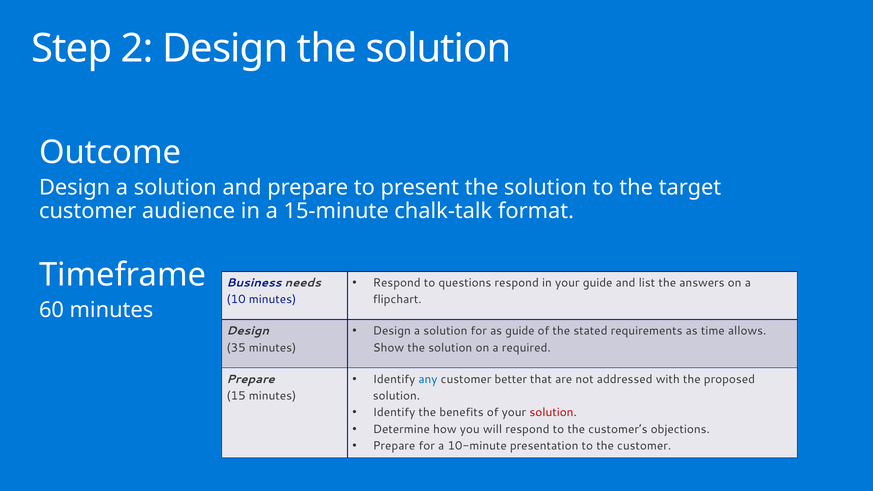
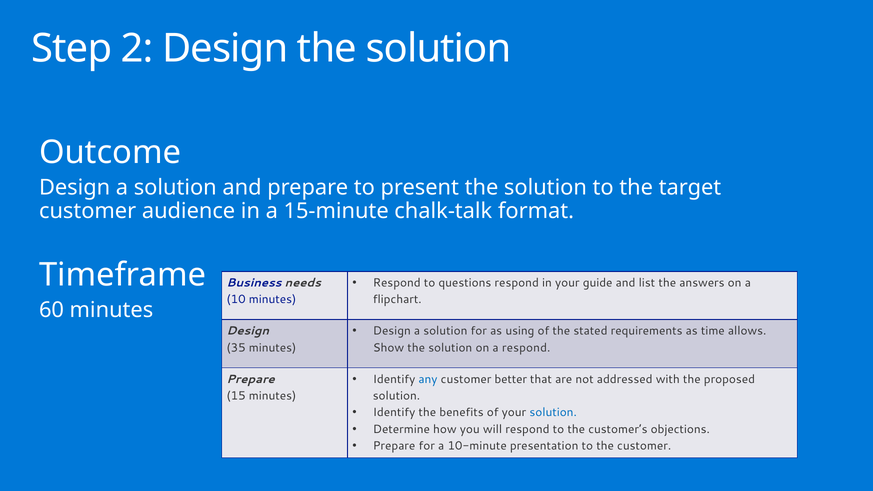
as guide: guide -> using (520, 331)
a required: required -> respond (526, 348)
solution colour: red -> blue (553, 413)
